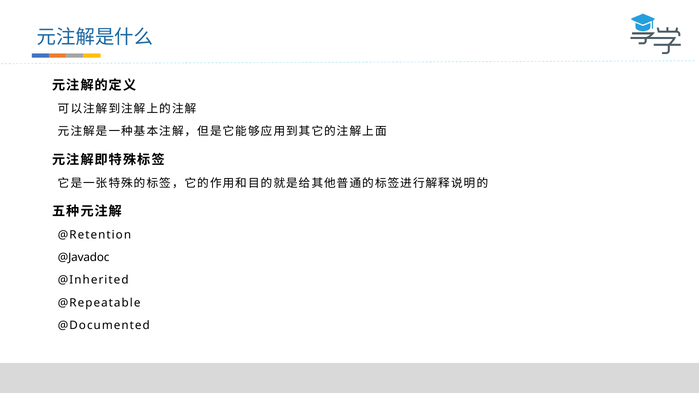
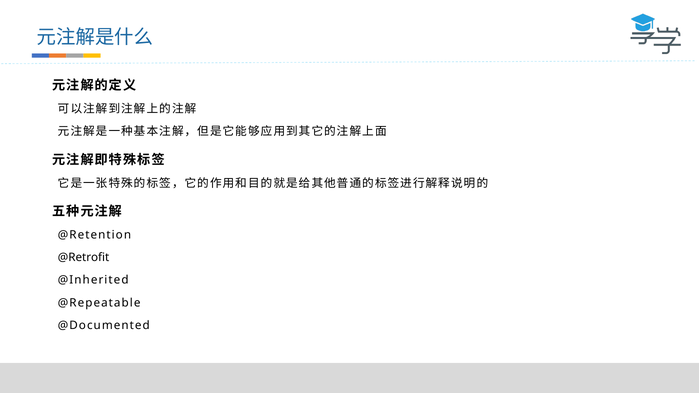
@Javadoc: @Javadoc -> @Retrofit (84, 258)
